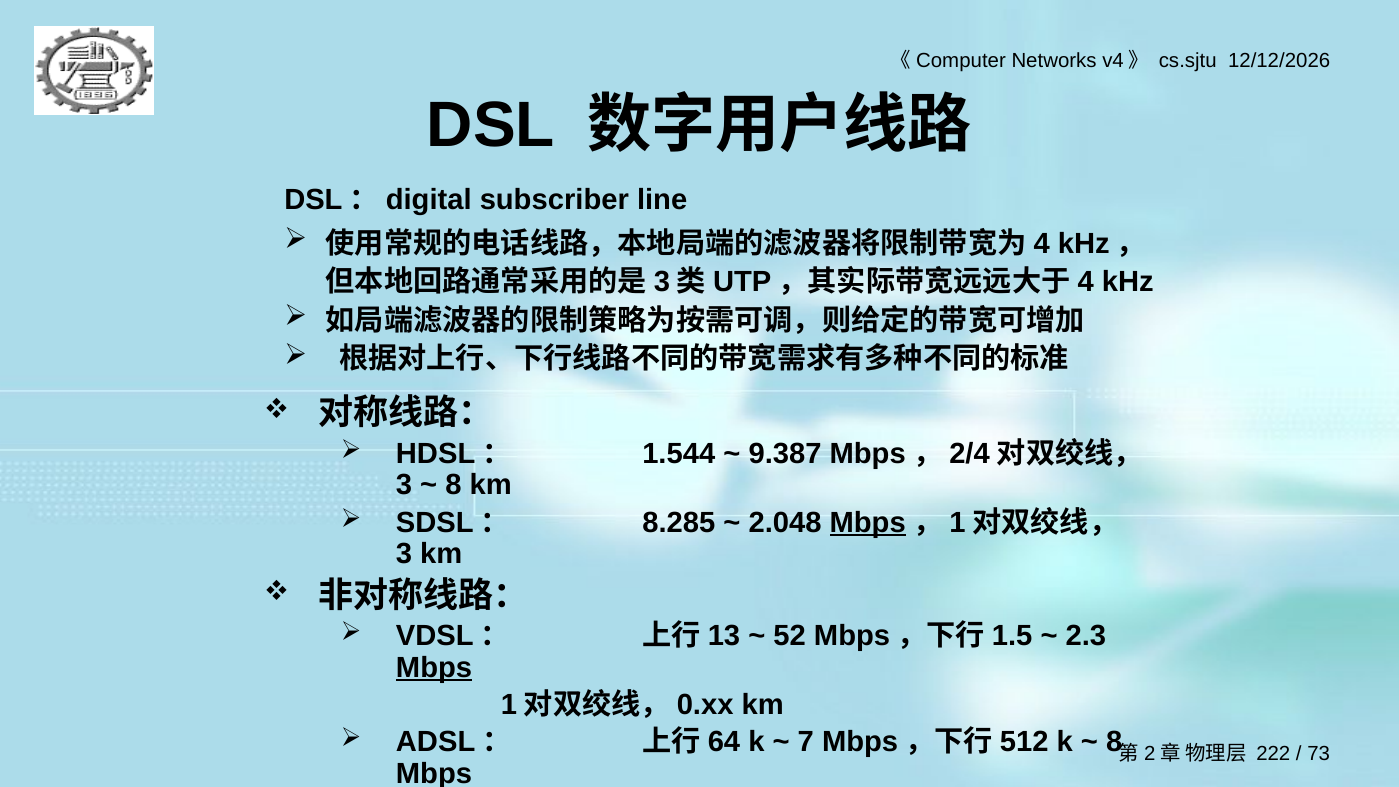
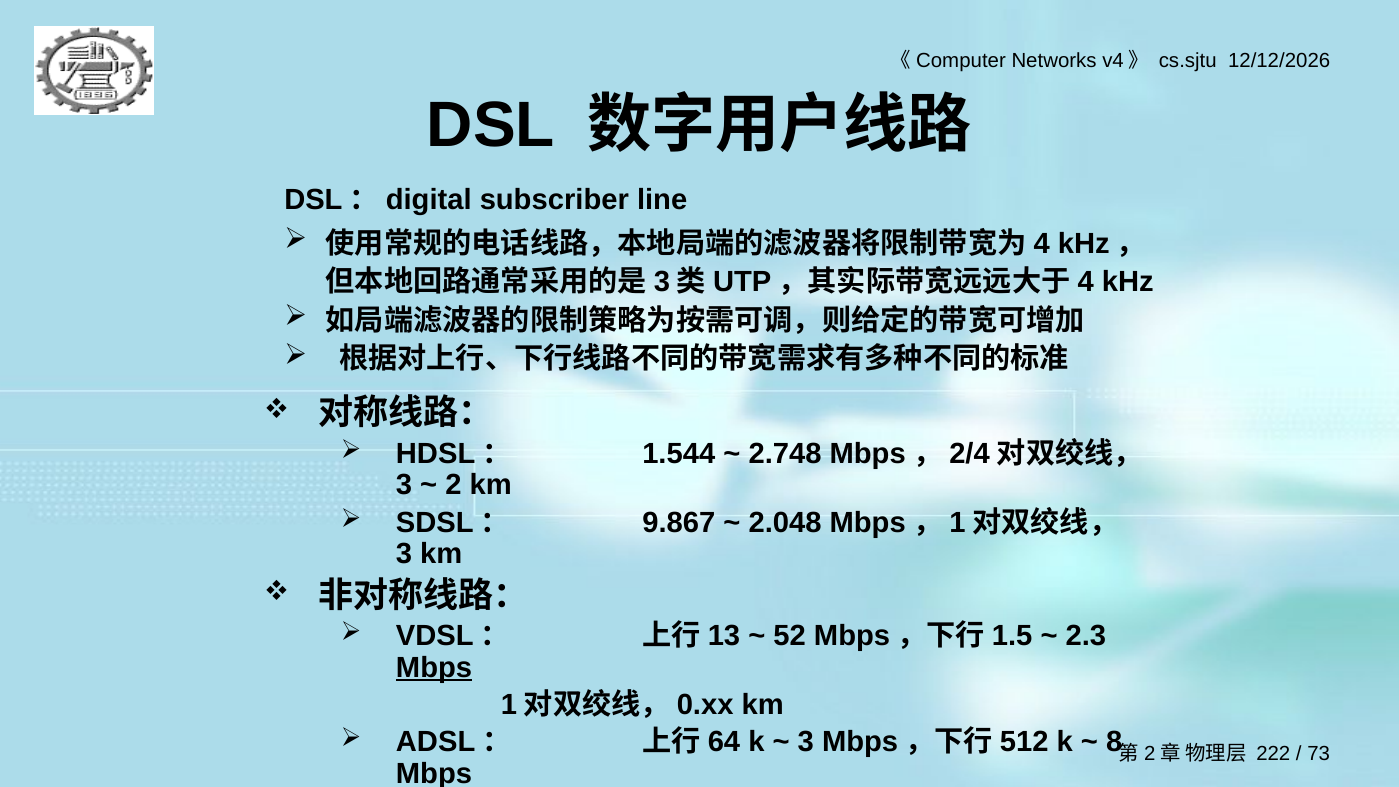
9.387: 9.387 -> 2.748 (785, 454)
8: 8 -> 2 (454, 485)
8.285: 8.285 -> 9.867 (679, 522)
Mbps underline: present -> none (868, 522)
7: 7 -> 3 (806, 742)
